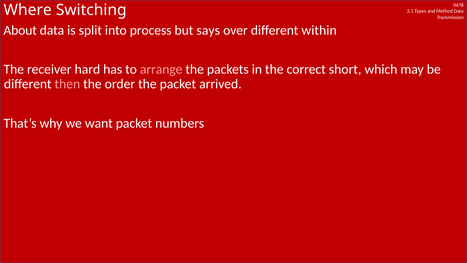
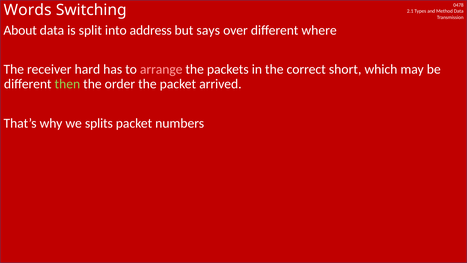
Where: Where -> Words (28, 10)
process: process -> address (151, 30)
within: within -> where (319, 30)
then colour: pink -> light green (67, 84)
want: want -> splits (99, 123)
